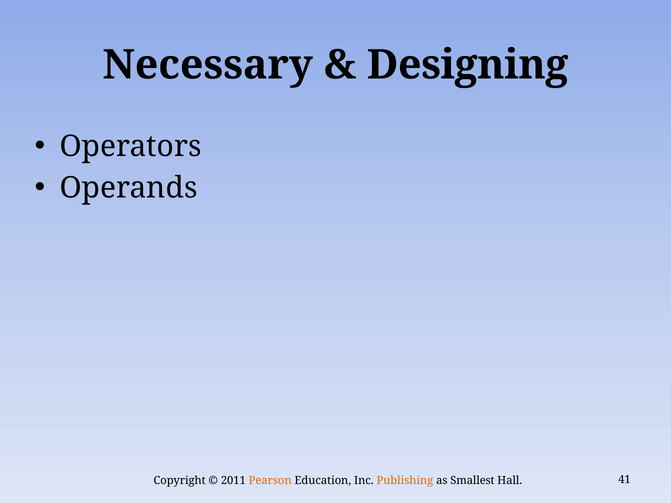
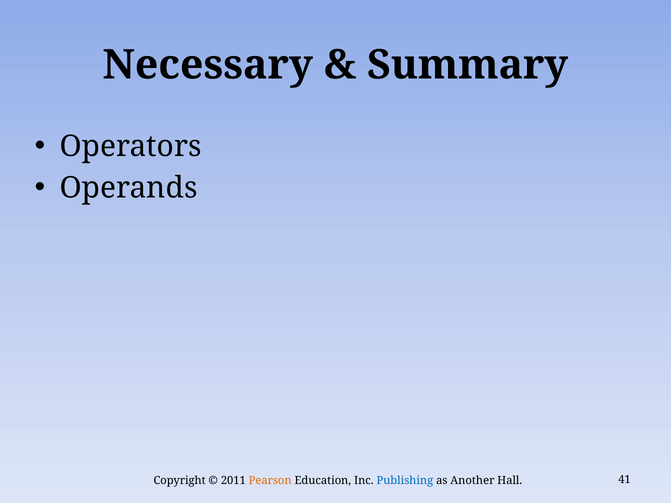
Designing: Designing -> Summary (468, 65)
Publishing colour: orange -> blue (405, 481)
Smallest: Smallest -> Another (472, 481)
